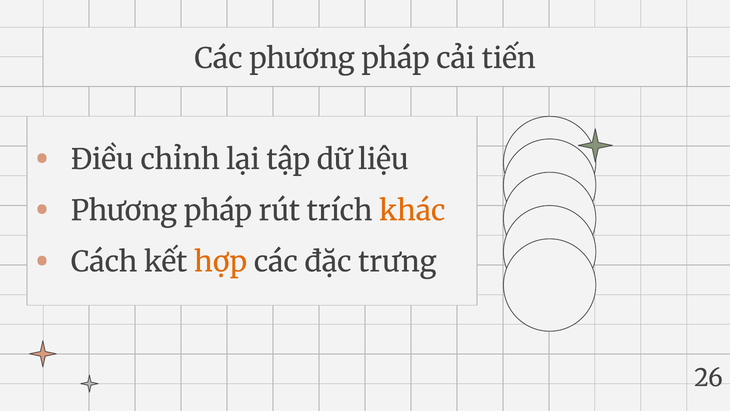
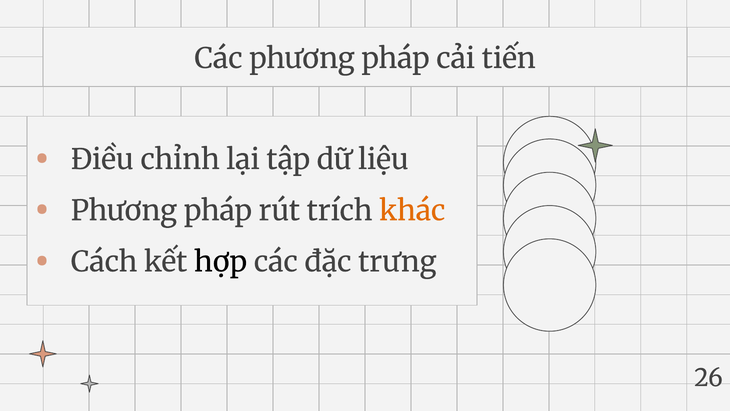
hợp colour: orange -> black (220, 262)
